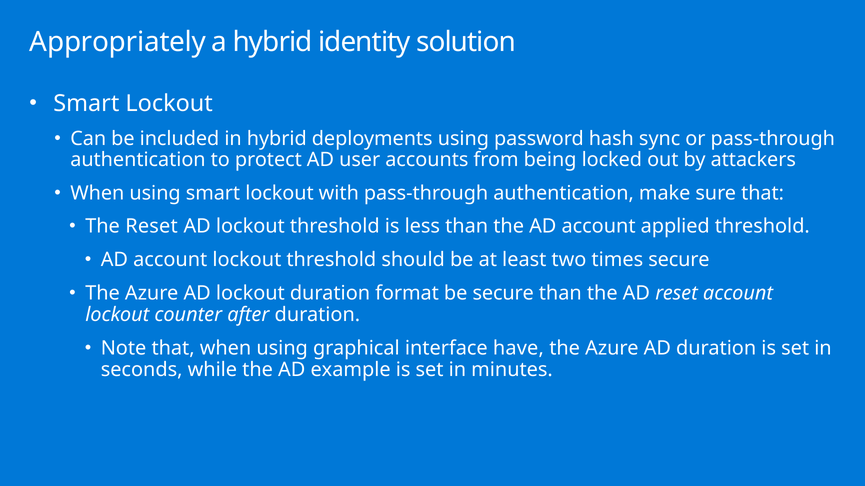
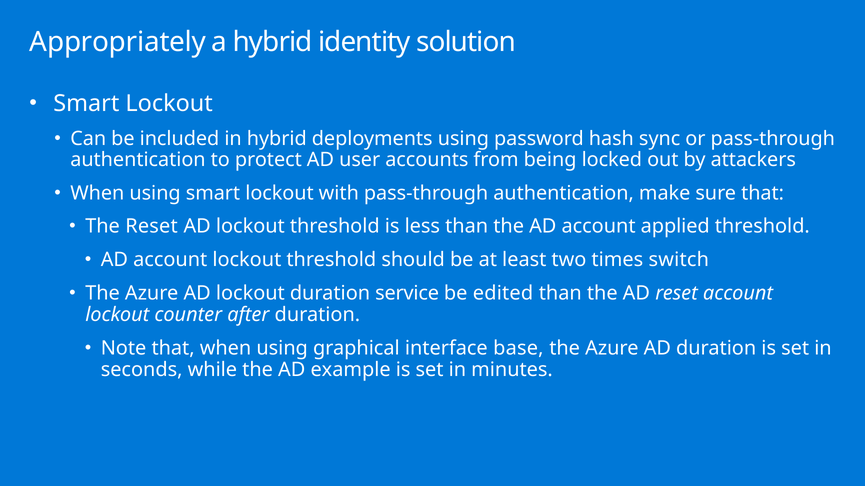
times secure: secure -> switch (679, 260)
format: format -> service (407, 293)
be secure: secure -> edited (503, 293)
have: have -> base (518, 348)
